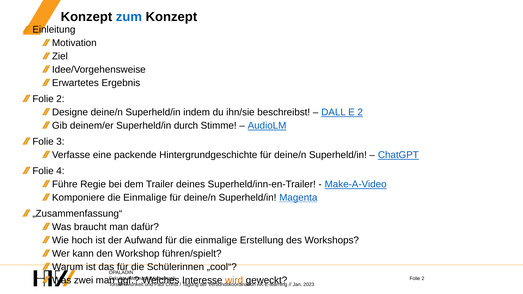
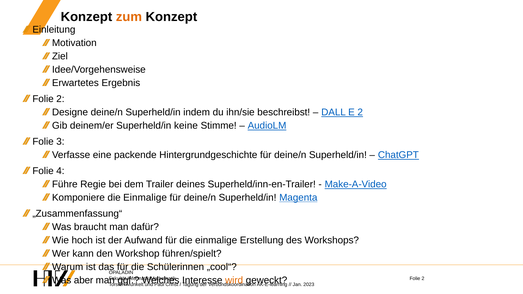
zum colour: blue -> orange (129, 17)
durch: durch -> keine (186, 126)
zwei: zwei -> aber (84, 280)
